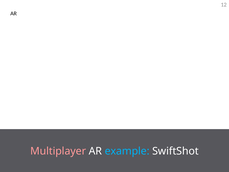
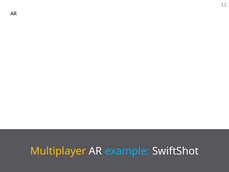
Multiplayer colour: pink -> yellow (58, 151)
